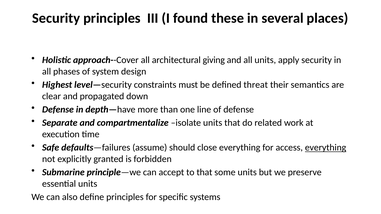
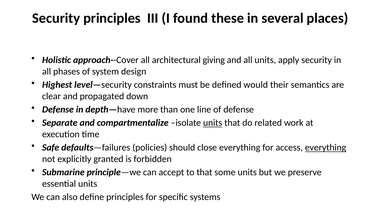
threat: threat -> would (256, 85)
units underline: none -> present (213, 123)
assume: assume -> policies (150, 148)
